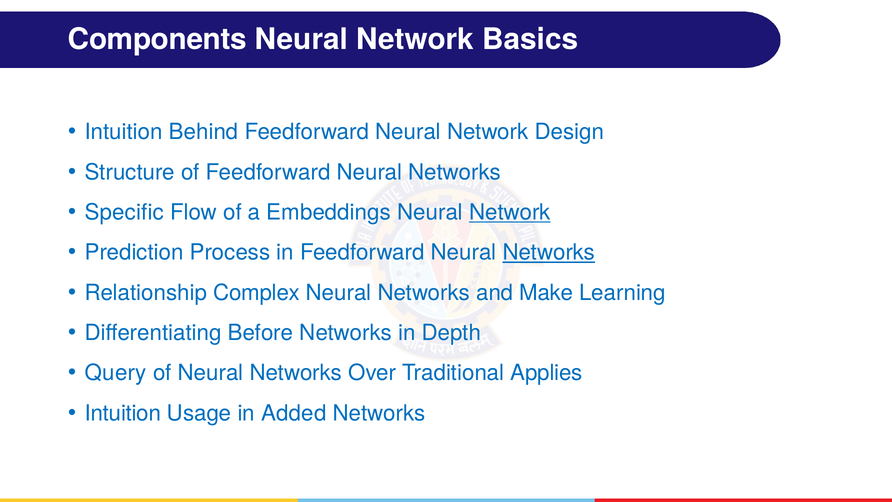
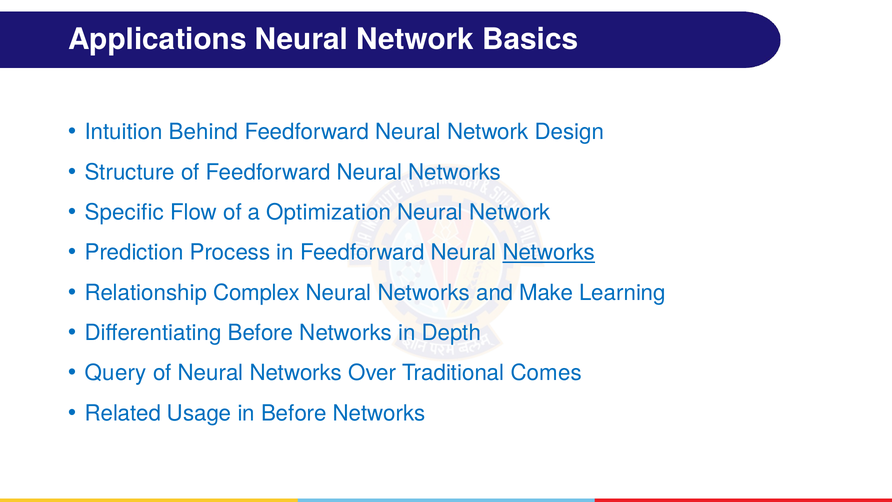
Components: Components -> Applications (157, 40)
Embeddings: Embeddings -> Optimization (329, 212)
Network underline: present -> none (510, 212)
Applies: Applies -> Comes (546, 373)
Intuition: Intuition -> Related (123, 413)
in Added: Added -> Before (294, 413)
